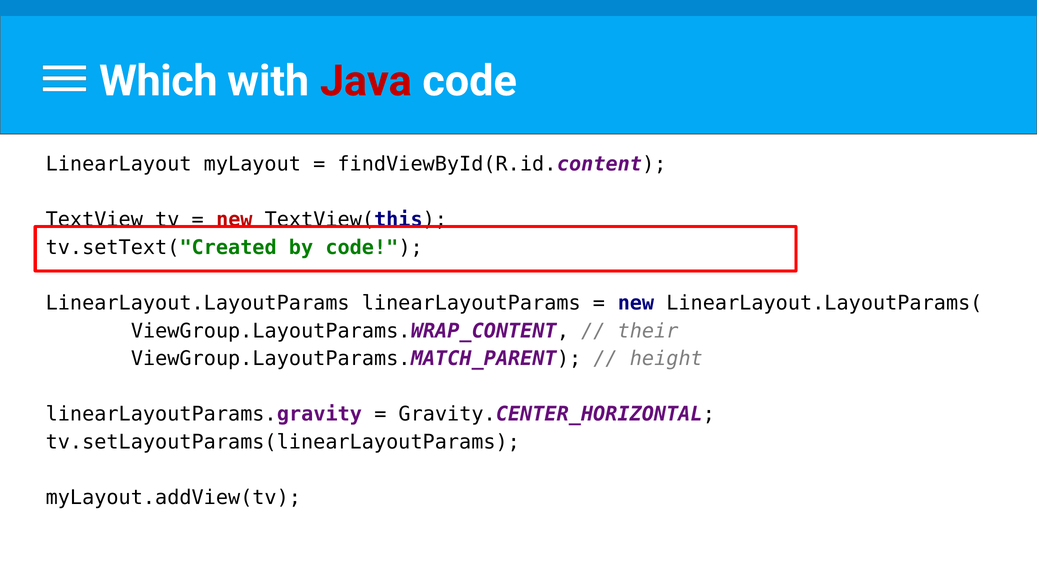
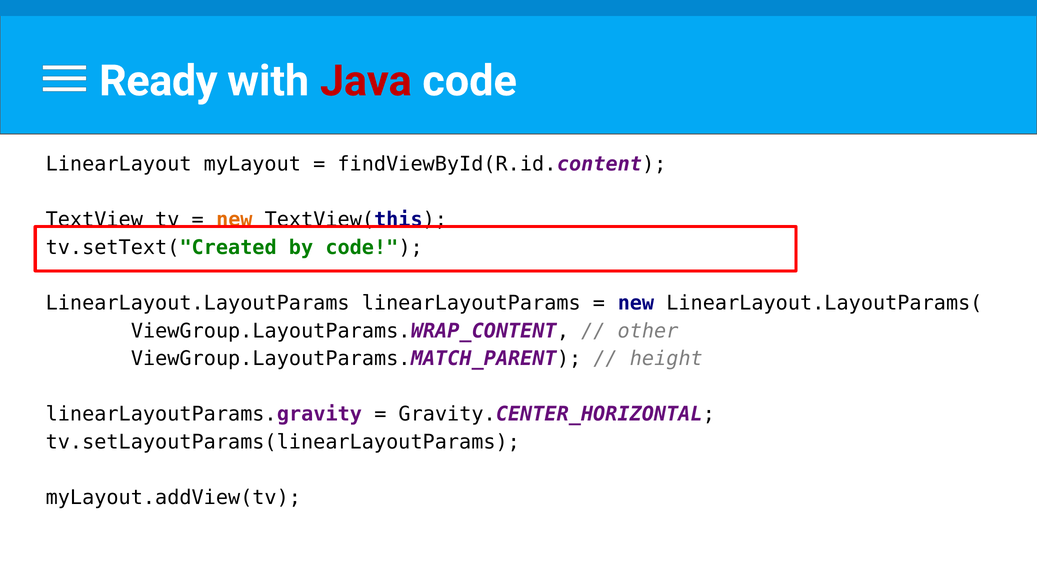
Which: Which -> Ready (158, 81)
new colour: red -> orange (234, 220)
their: their -> other (648, 331)
